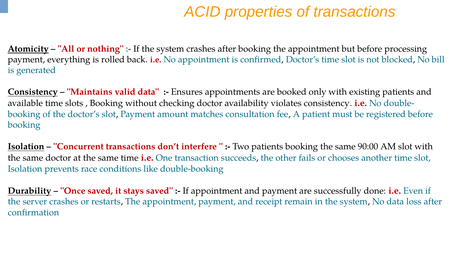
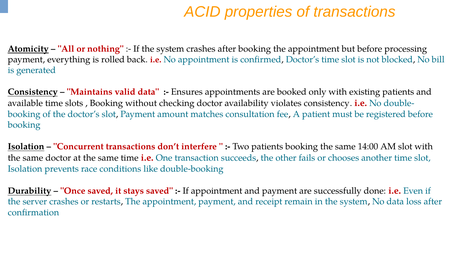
90:00: 90:00 -> 14:00 (368, 147)
